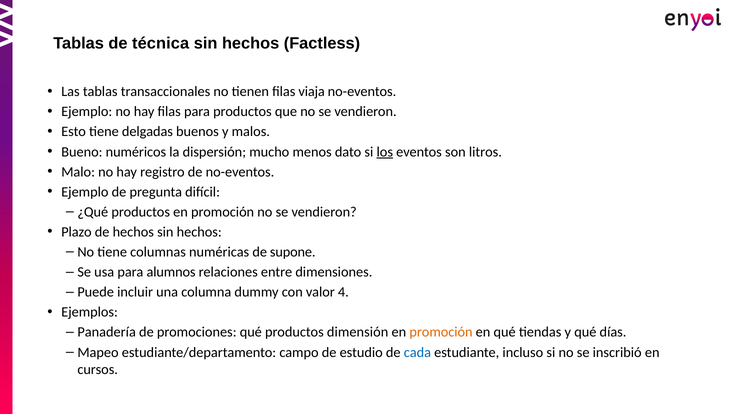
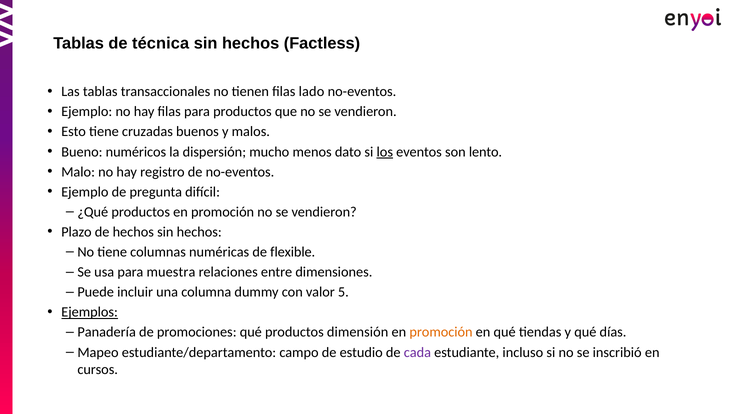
viaja: viaja -> lado (311, 92)
delgadas: delgadas -> cruzadas (147, 132)
litros: litros -> lento (485, 152)
supone: supone -> flexible (293, 252)
alumnos: alumnos -> muestra (171, 272)
4: 4 -> 5 (343, 292)
Ejemplos underline: none -> present (90, 312)
cada colour: blue -> purple (417, 352)
